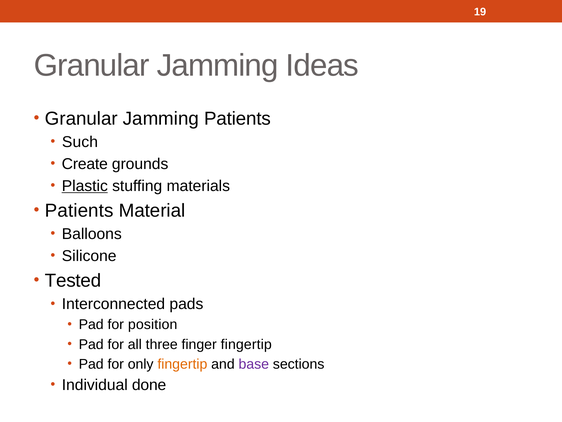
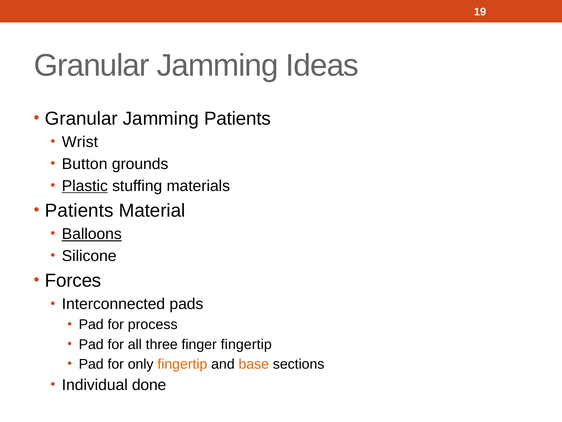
Such: Such -> Wrist (80, 142)
Create: Create -> Button (85, 164)
Balloons underline: none -> present (92, 234)
Tested: Tested -> Forces (73, 280)
position: position -> process (153, 324)
base colour: purple -> orange (254, 364)
